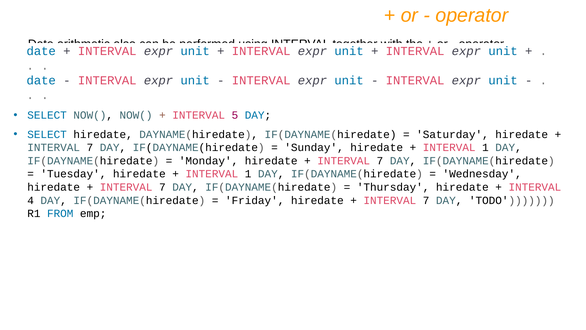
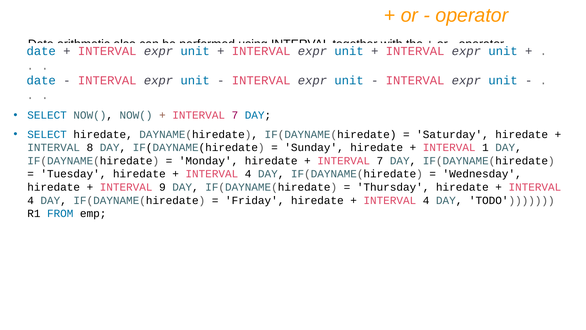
5: 5 -> 7 (235, 115)
7: 7 -> 8 (90, 147)
1: 1 -> 4 (248, 174)
7: 7 -> 9 (162, 187)
7: 7 -> 4 (426, 200)
